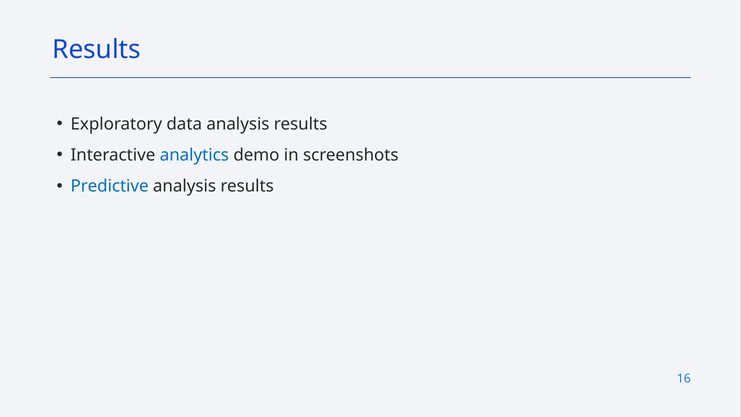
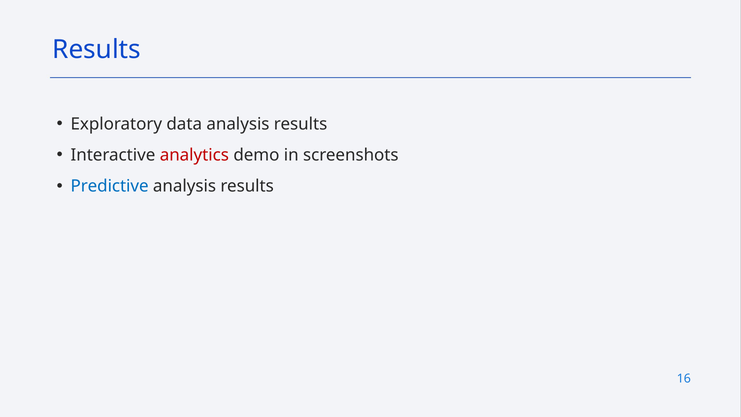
analytics colour: blue -> red (194, 155)
